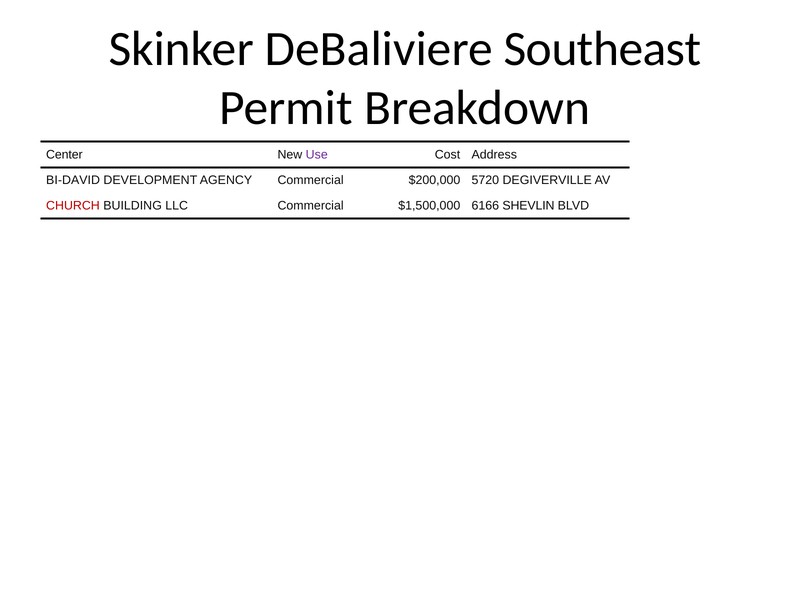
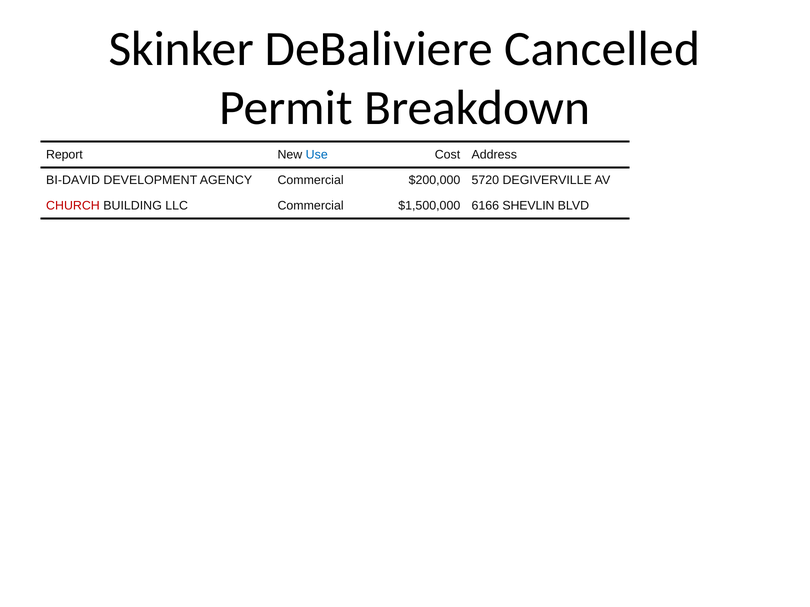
Southeast: Southeast -> Cancelled (602, 49)
Center: Center -> Report (64, 155)
Use colour: purple -> blue (317, 155)
